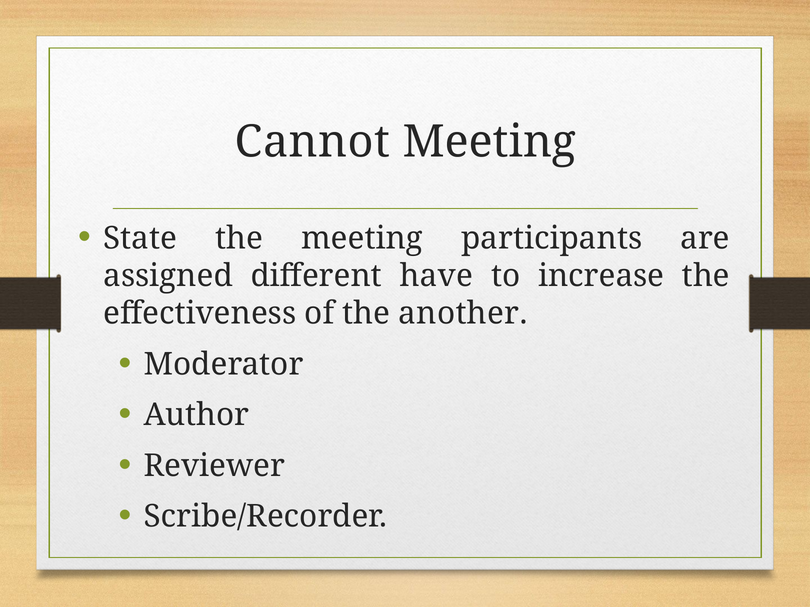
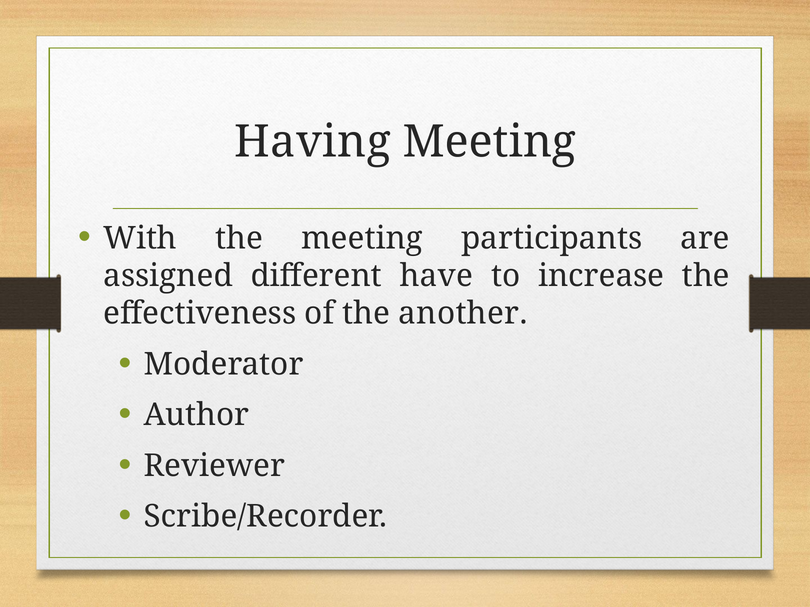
Cannot: Cannot -> Having (313, 142)
State: State -> With (140, 238)
